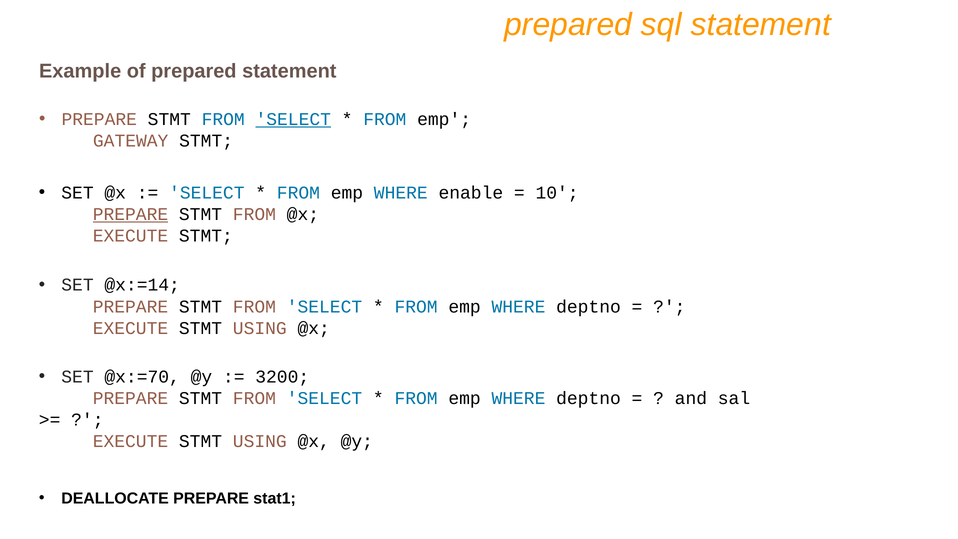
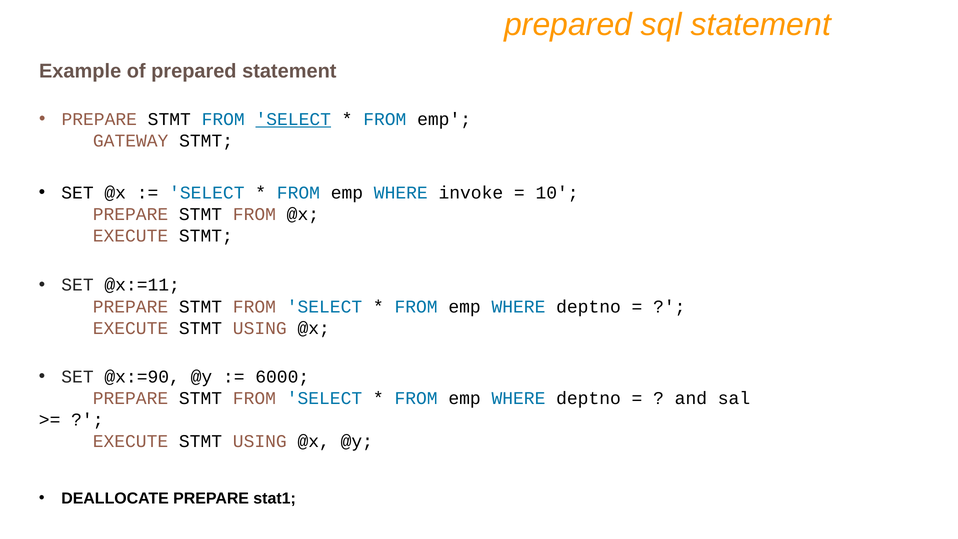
enable: enable -> invoke (471, 193)
PREPARE underline: present -> none (130, 214)
@x:=14: @x:=14 -> @x:=11 (142, 285)
@x:=70: @x:=70 -> @x:=90 (142, 377)
3200: 3200 -> 6000 (282, 377)
